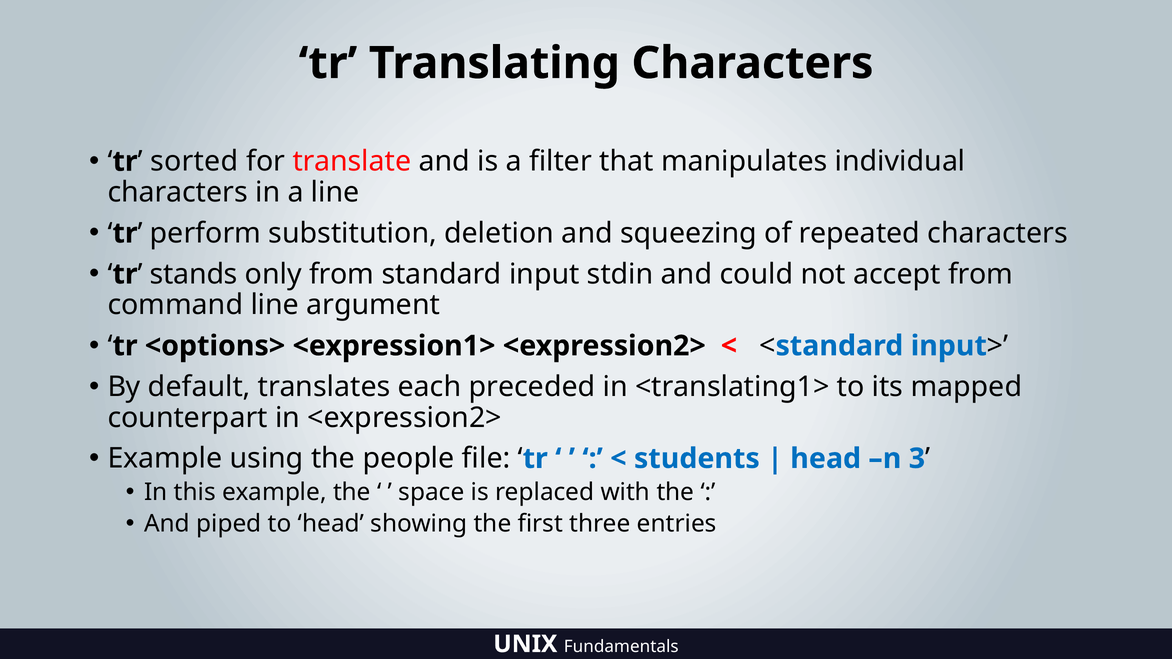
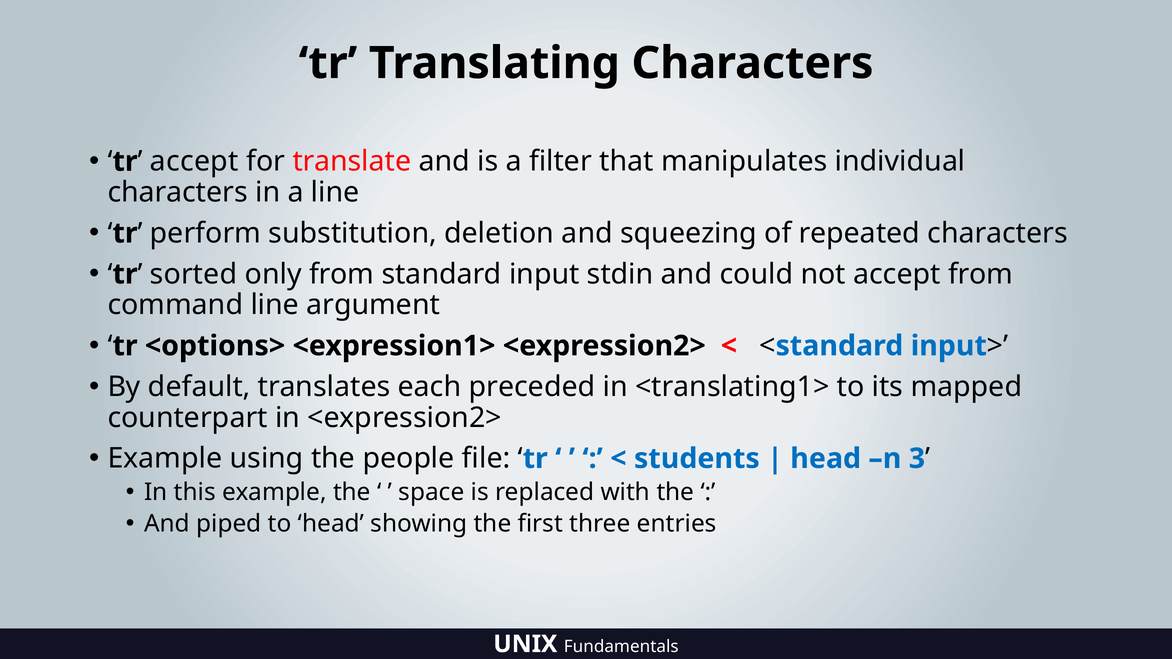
sorted: sorted -> accept (194, 161)
stands: stands -> sorted (194, 274)
